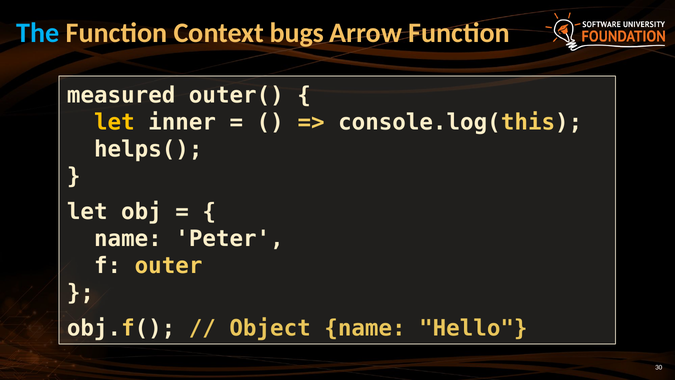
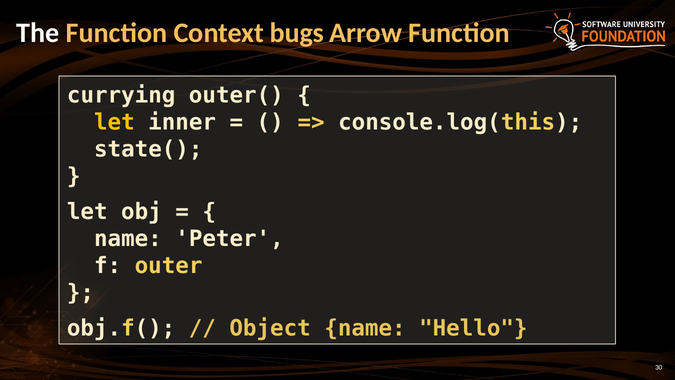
The colour: light blue -> white (38, 33)
measured: measured -> currying (121, 95)
helps(: helps( -> state( (148, 149)
